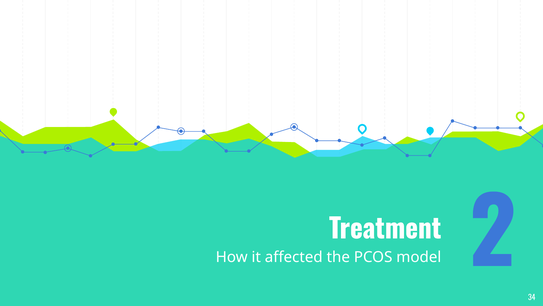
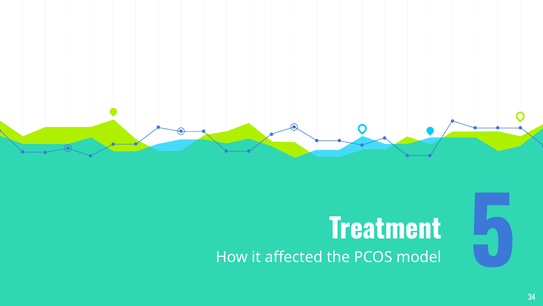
2: 2 -> 5 (492, 236)
